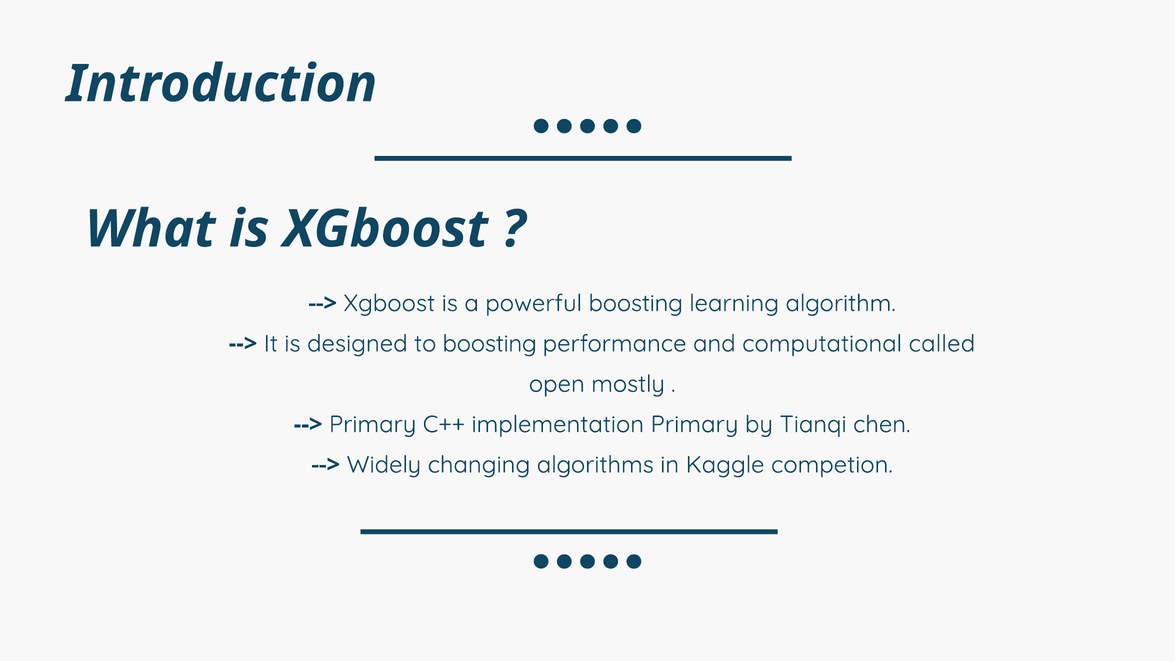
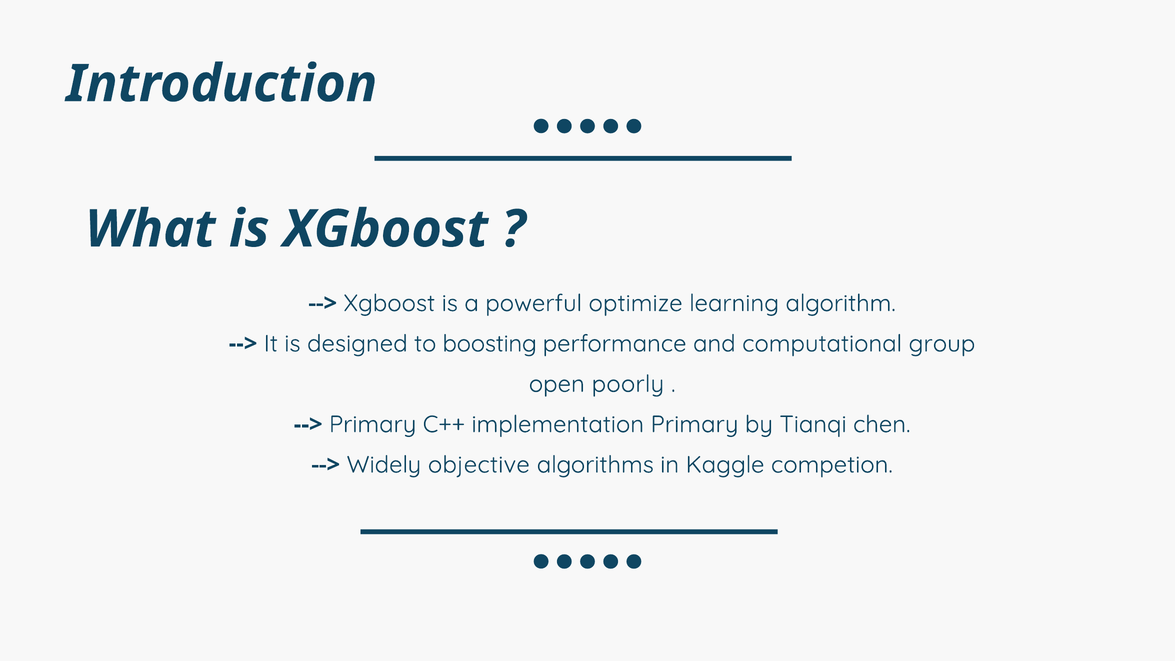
powerful boosting: boosting -> optimize (636, 303)
called: called -> group (942, 344)
mostly: mostly -> poorly (628, 384)
changing: changing -> objective (479, 465)
